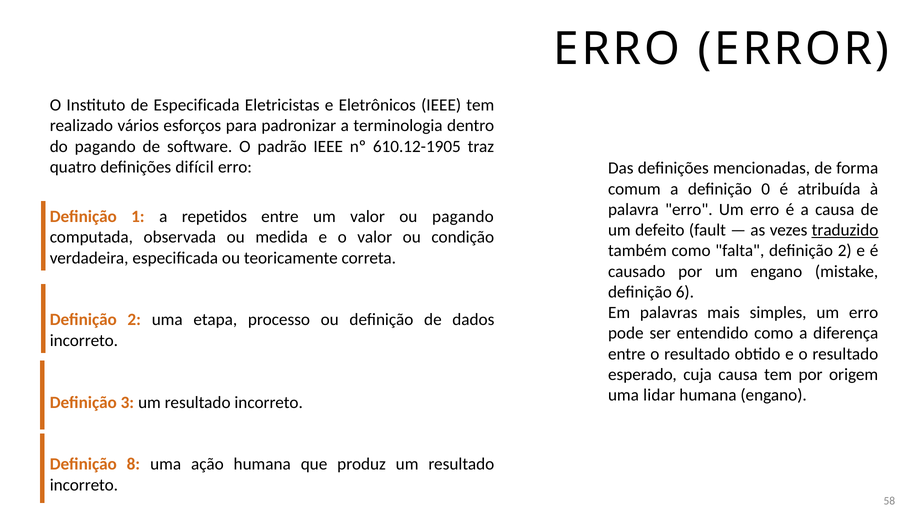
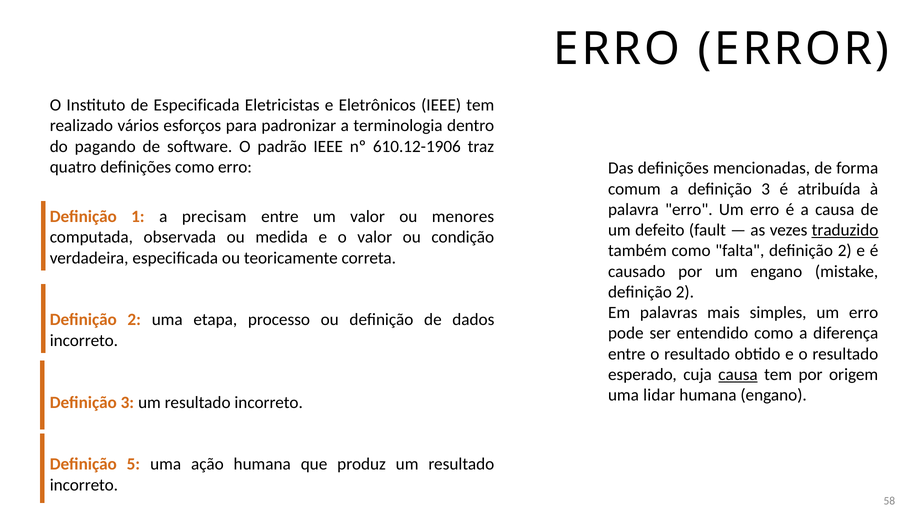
610.12-1905: 610.12-1905 -> 610.12-1906 (417, 146)
definições difícil: difícil -> como (195, 167)
a definição 0: 0 -> 3 (766, 189)
repetidos: repetidos -> precisam (214, 216)
ou pagando: pagando -> menores (463, 216)
6: 6 -> 2 (685, 292)
causa underline: none -> present (738, 374)
8: 8 -> 5 (133, 464)
